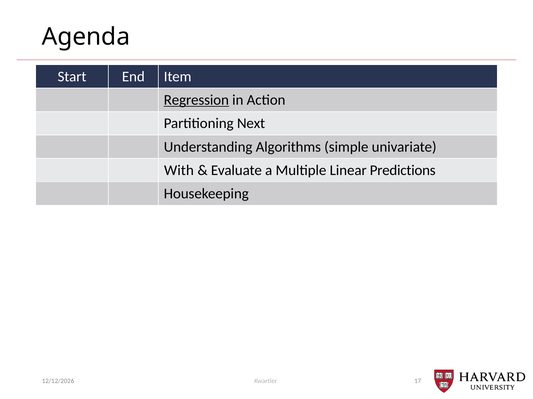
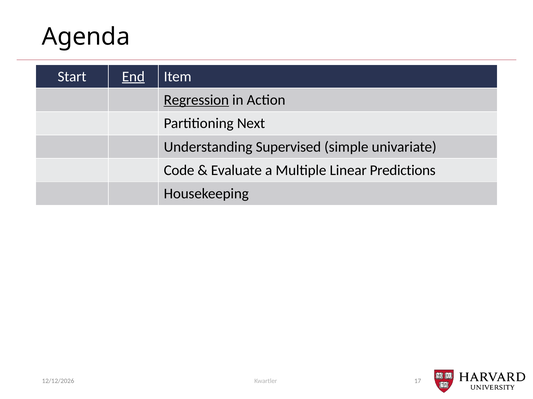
End underline: none -> present (133, 77)
Algorithms: Algorithms -> Supervised (288, 147)
With: With -> Code (179, 171)
